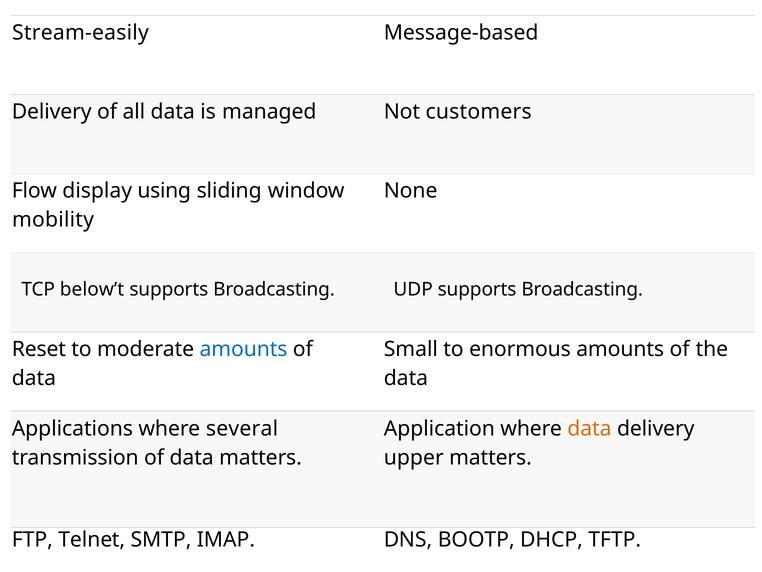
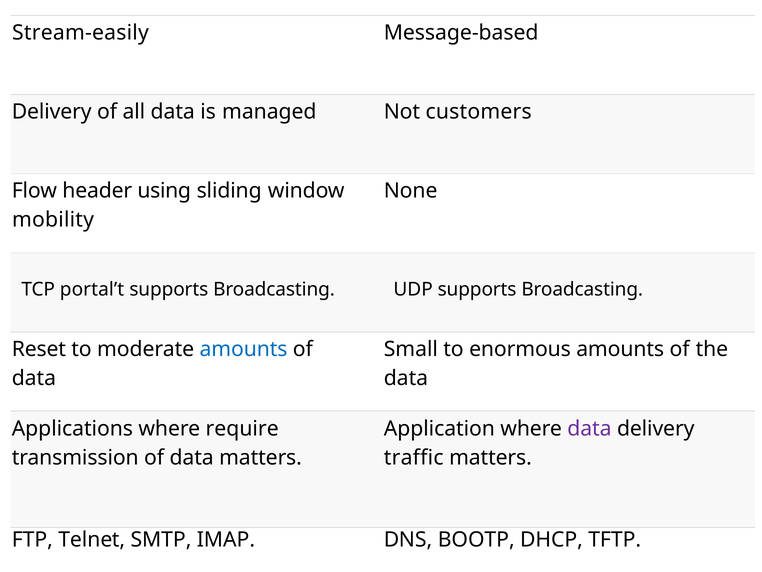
display: display -> header (97, 191)
below’t: below’t -> portal’t (92, 289)
several: several -> require (242, 428)
data colour: orange -> purple (589, 428)
upper: upper -> traffic (414, 457)
